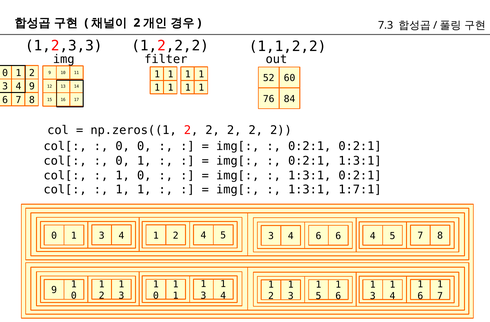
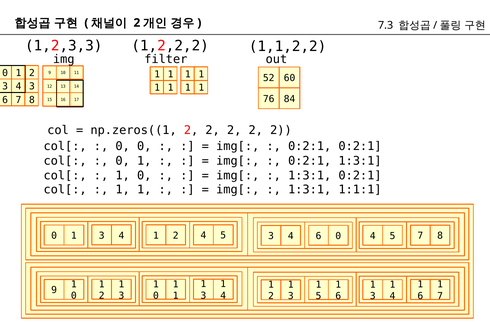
4 9: 9 -> 3 (32, 86)
1:7:1: 1:7:1 -> 1:1:1 (360, 189)
6 6: 6 -> 0 (338, 236)
